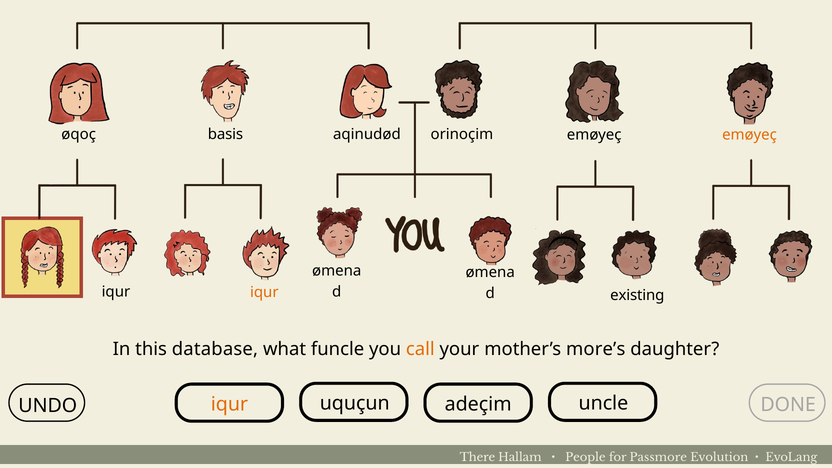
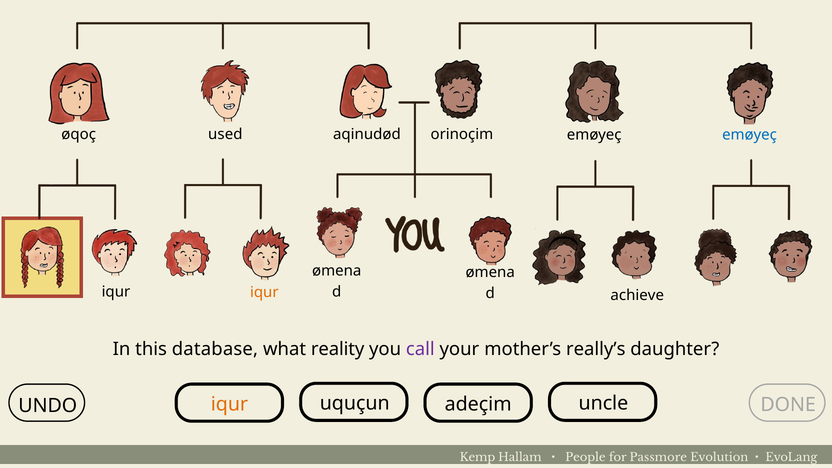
basis: basis -> used (225, 134)
emøyeç colour: orange -> blue (749, 135)
existing: existing -> achieve (637, 295)
funcle: funcle -> reality (338, 349)
call colour: orange -> purple (420, 349)
more’s: more’s -> really’s (596, 349)
There: There -> Kemp (477, 457)
